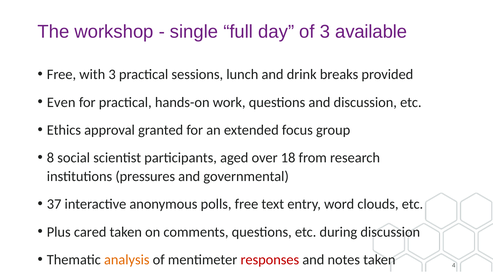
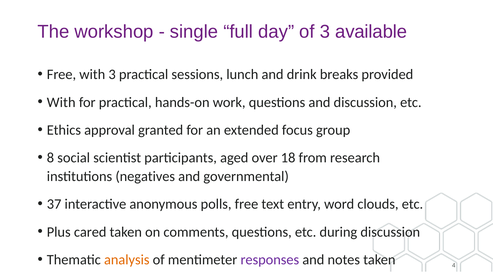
Even: Even -> With (61, 102)
pressures: pressures -> negatives (145, 176)
responses colour: red -> purple (270, 259)
